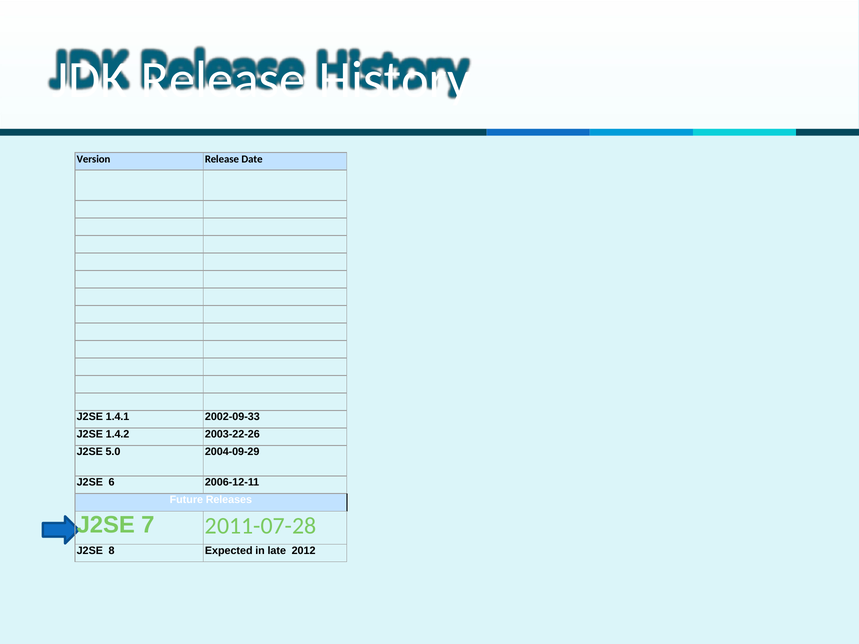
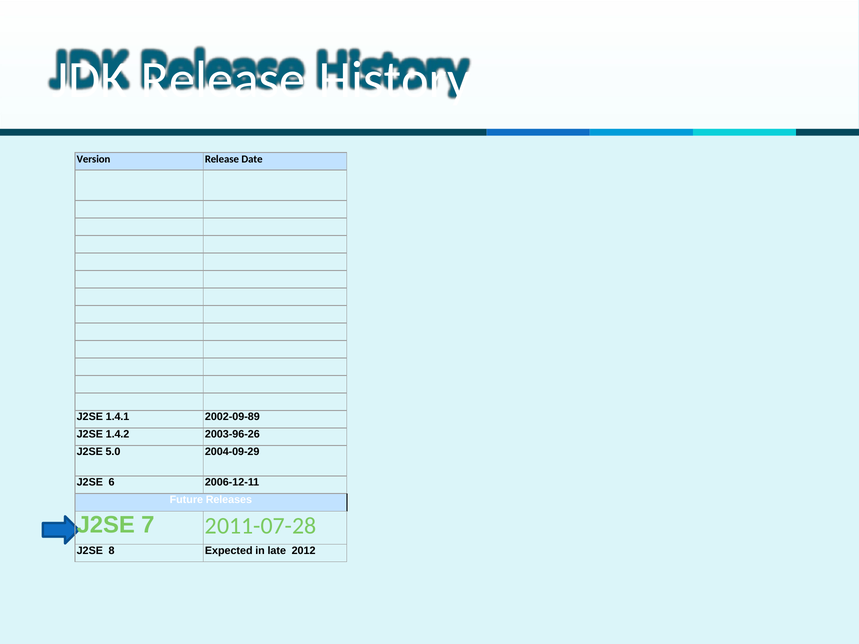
2002-09-33: 2002-09-33 -> 2002-09-89 (232, 417)
2003-22-26: 2003-22-26 -> 2003-96-26 (232, 434)
